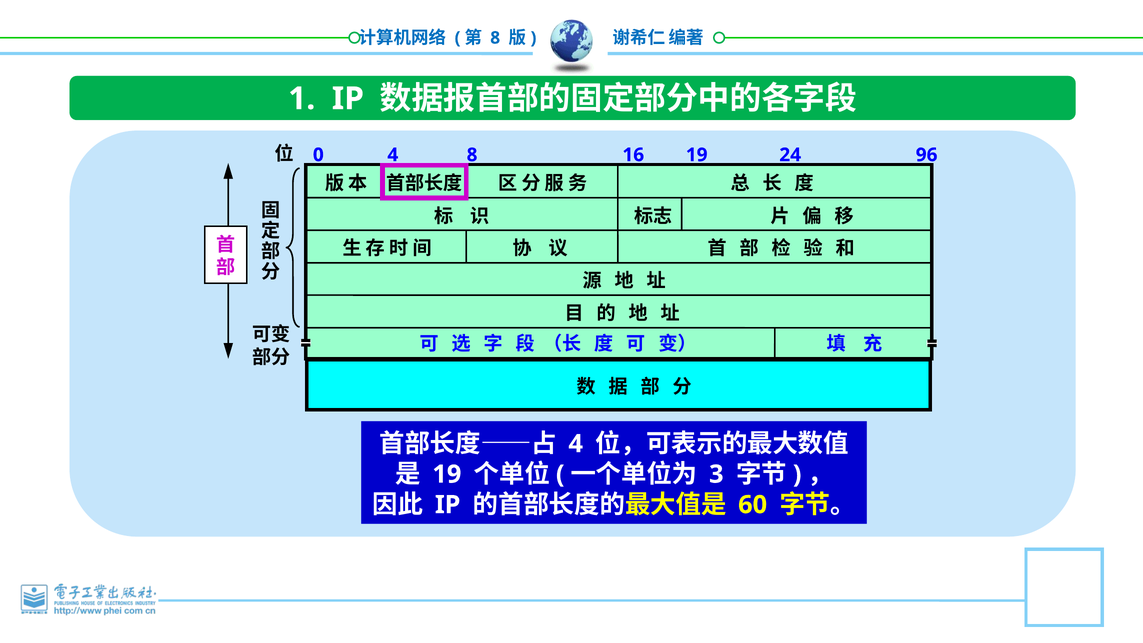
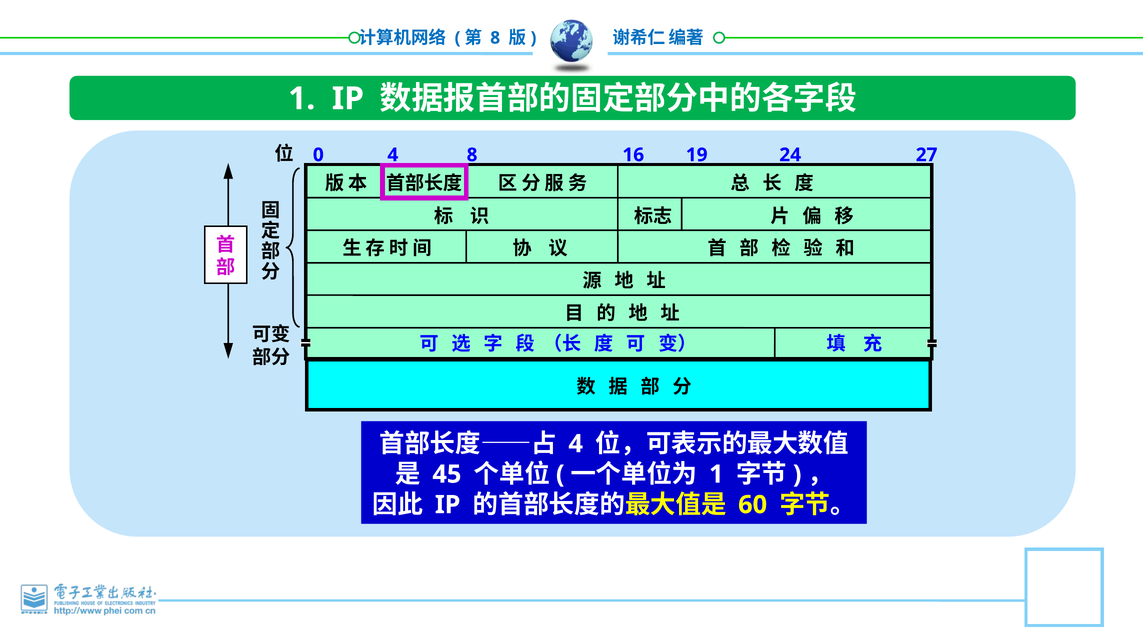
96: 96 -> 27 (927, 155)
19: 19 -> 45 (447, 474)
3: 3 -> 1 (716, 474)
